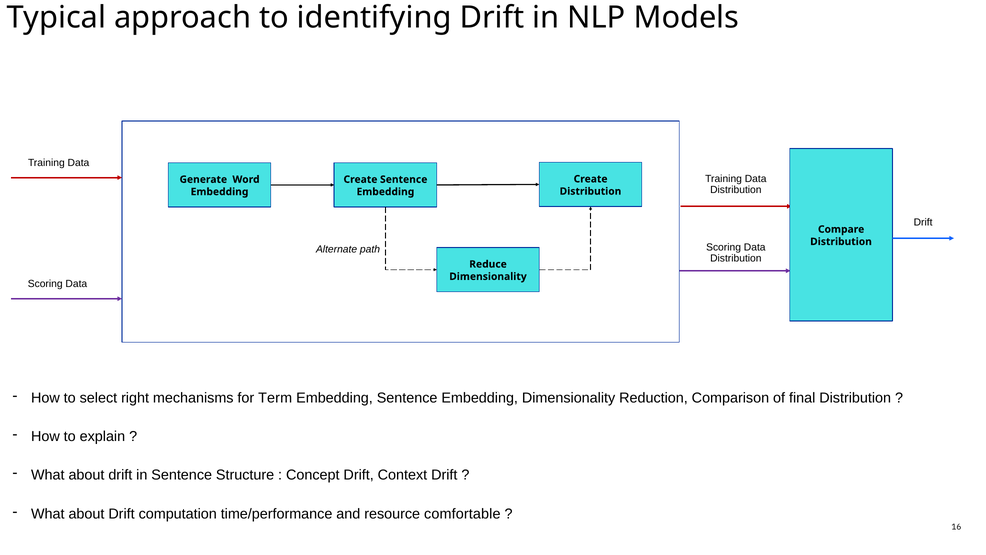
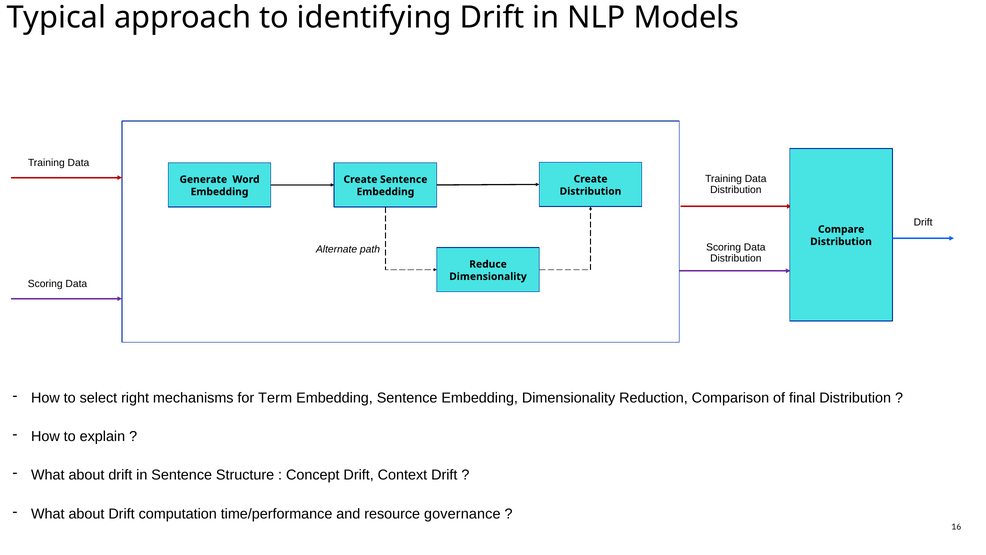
comfortable: comfortable -> governance (462, 514)
